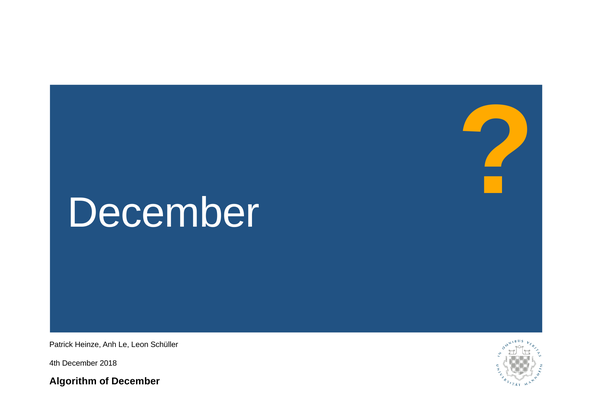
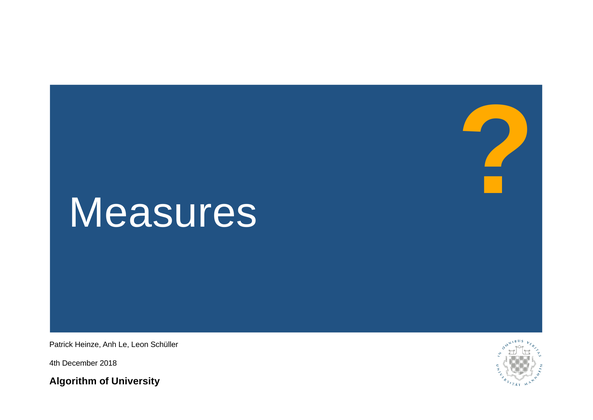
December: December -> Measures (163, 212)
of December: December -> University (136, 381)
